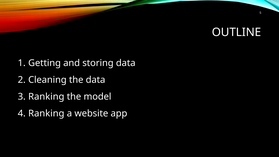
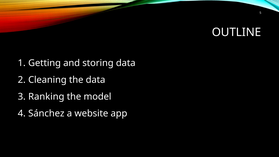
Ranking: Ranking -> Sánchez (46, 113)
